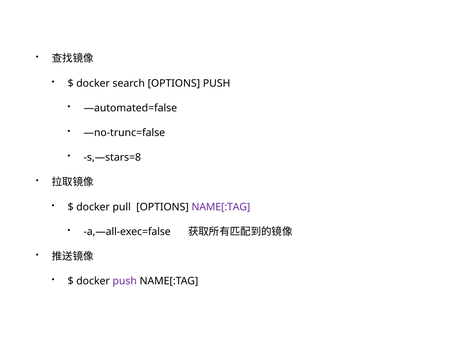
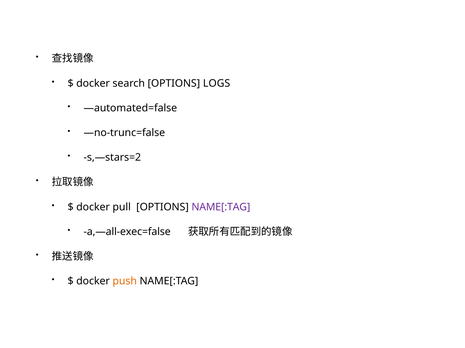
OPTIONS PUSH: PUSH -> LOGS (217, 83)
s,—stars=8: s,—stars=8 -> s,—stars=2 (112, 158)
push colour: purple -> orange (125, 282)
